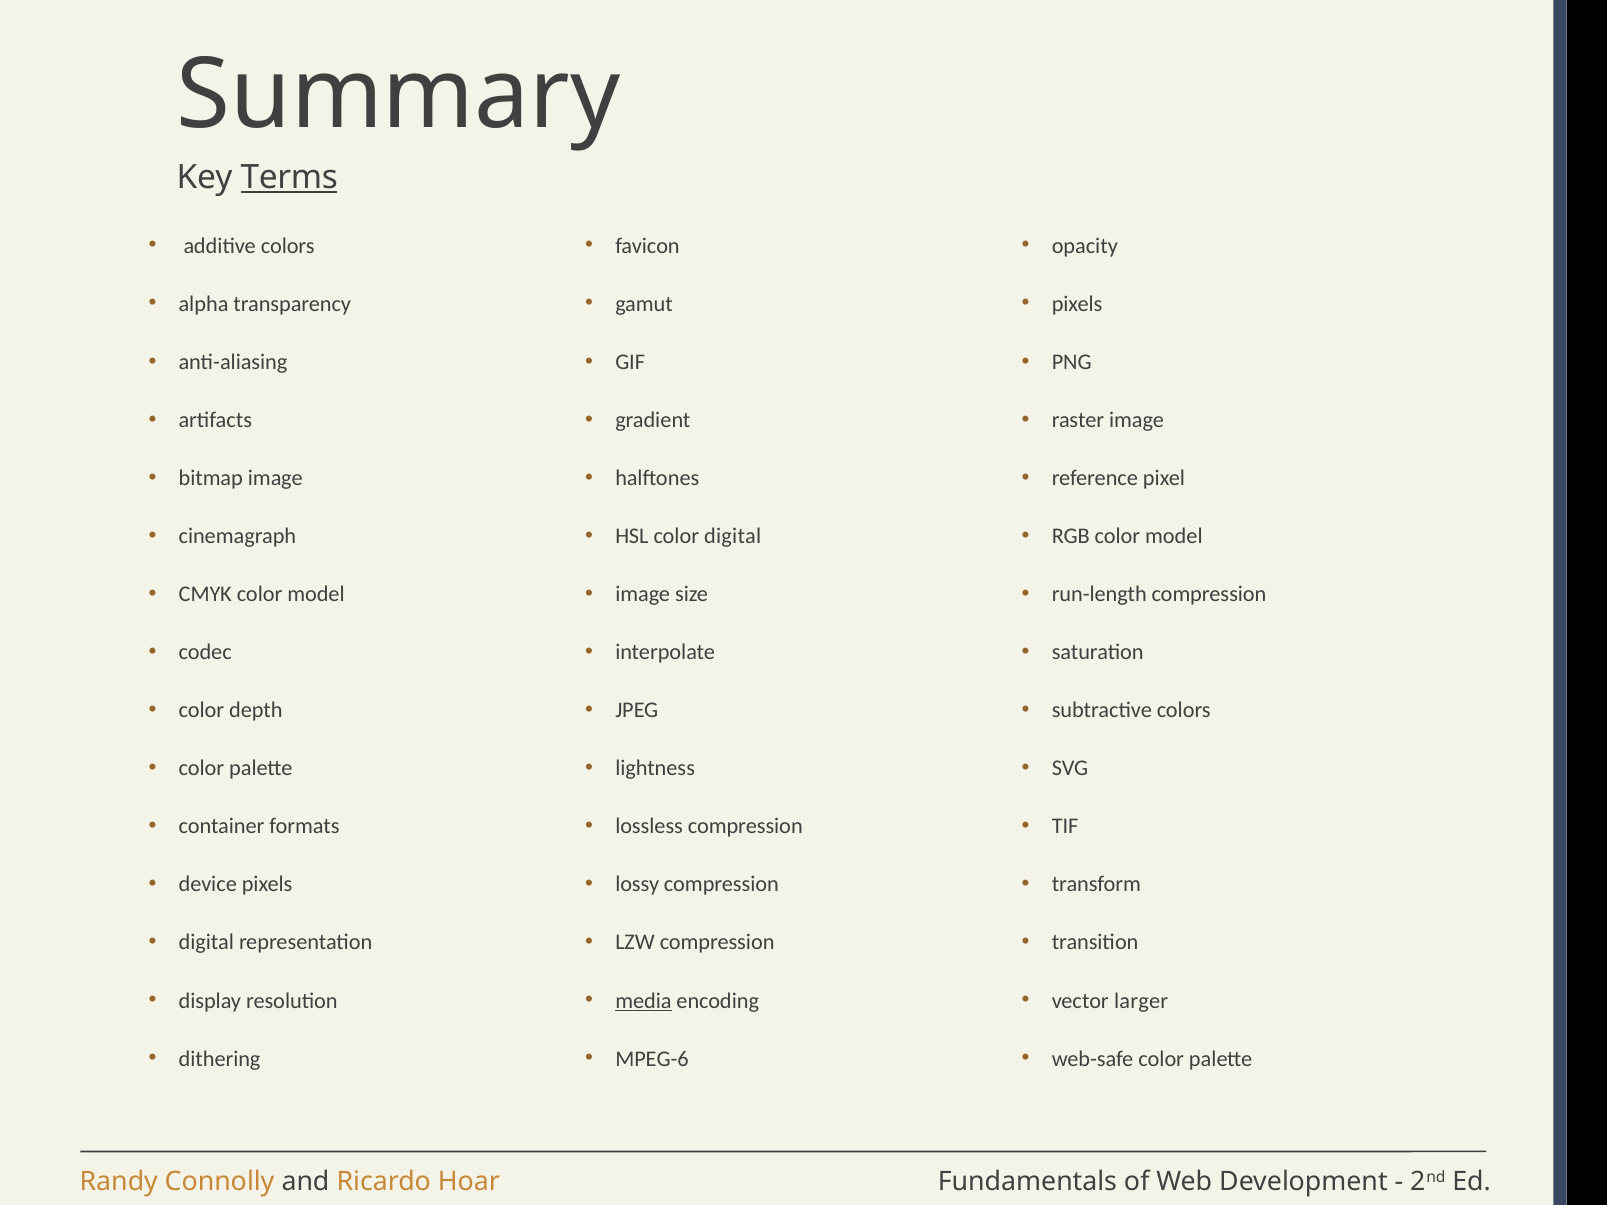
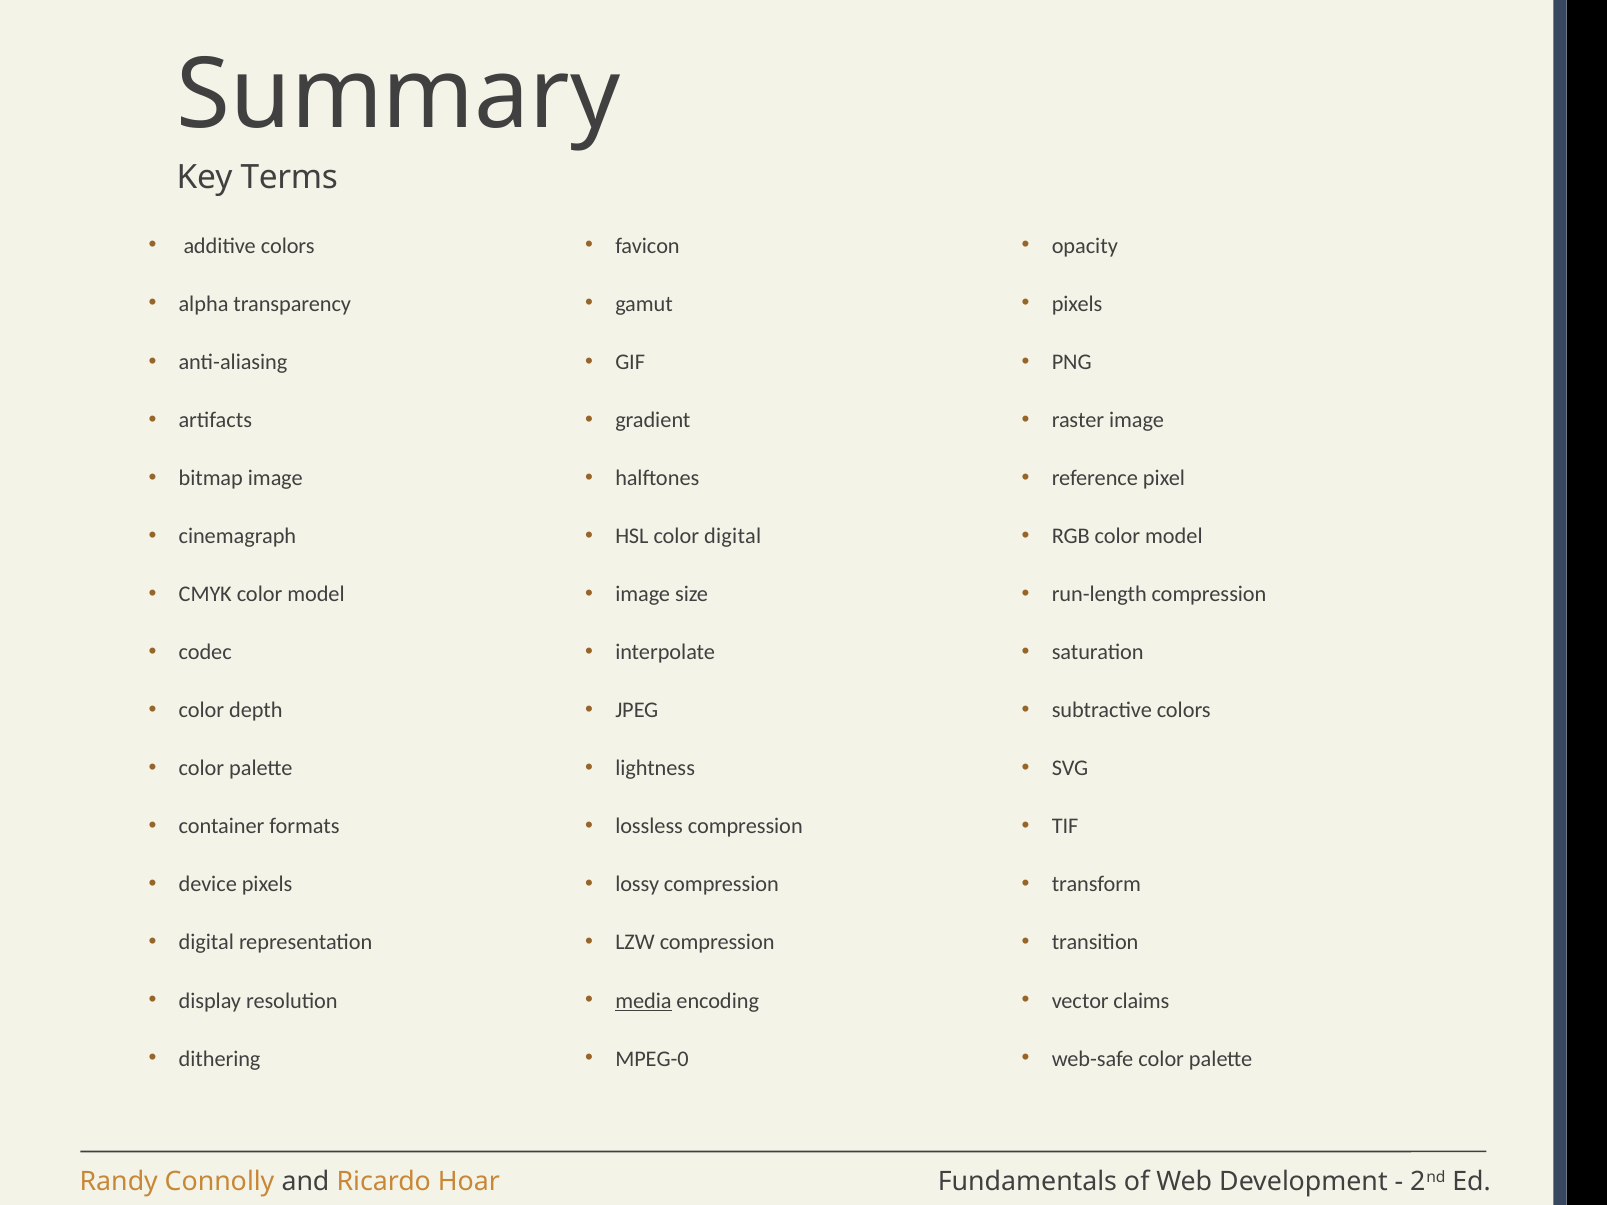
Terms underline: present -> none (289, 178)
larger: larger -> claims (1141, 1001)
MPEG-6: MPEG-6 -> MPEG-0 (652, 1059)
